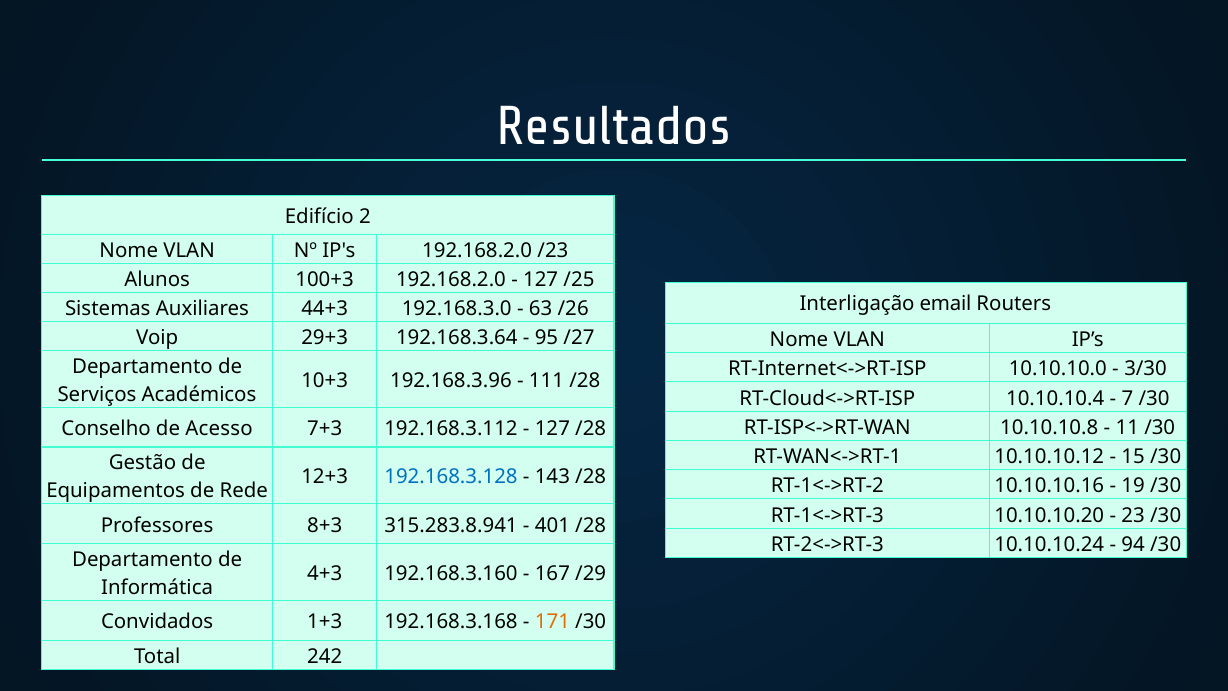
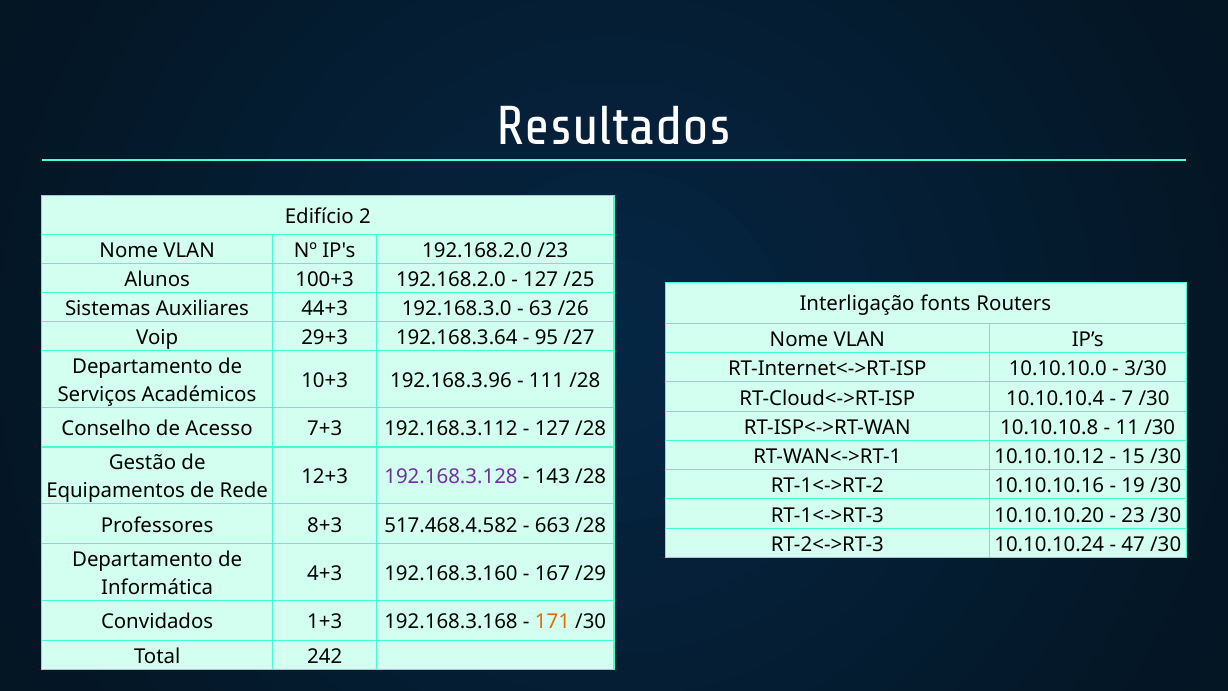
email: email -> fonts (945, 304)
192.168.3.128 colour: blue -> purple (451, 477)
315.283.8.941: 315.283.8.941 -> 517.468.4.582 (451, 525)
401: 401 -> 663 (552, 525)
94: 94 -> 47 (1133, 544)
